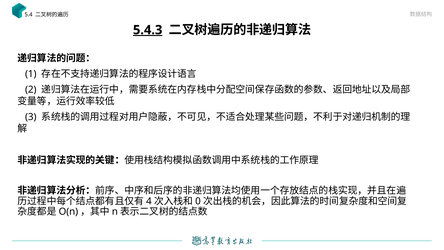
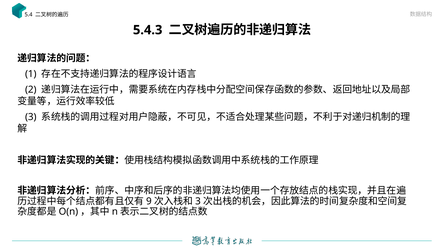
5.4.3 underline: present -> none (148, 30)
4: 4 -> 9 (149, 201)
0: 0 -> 3 (198, 201)
